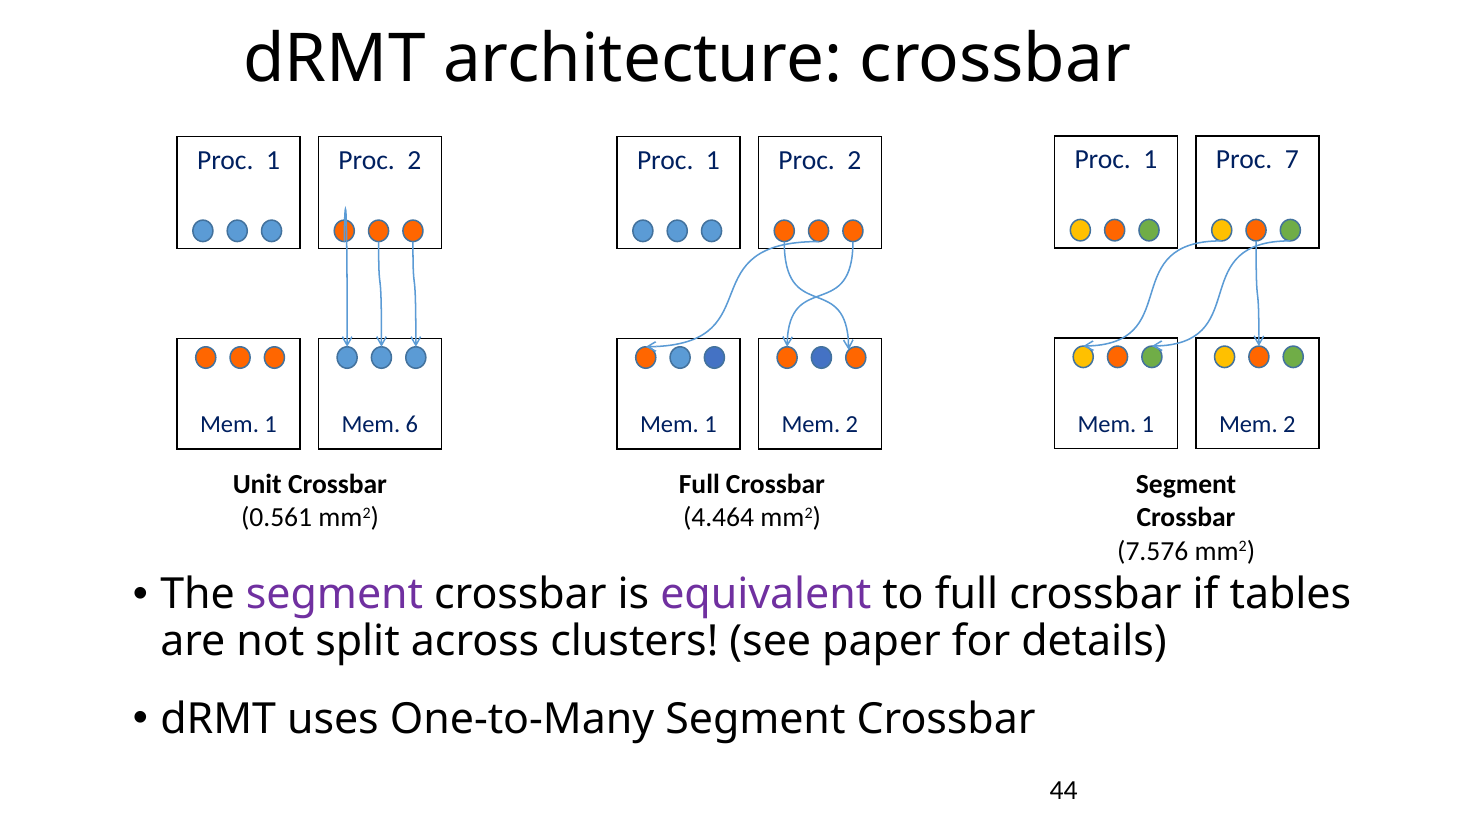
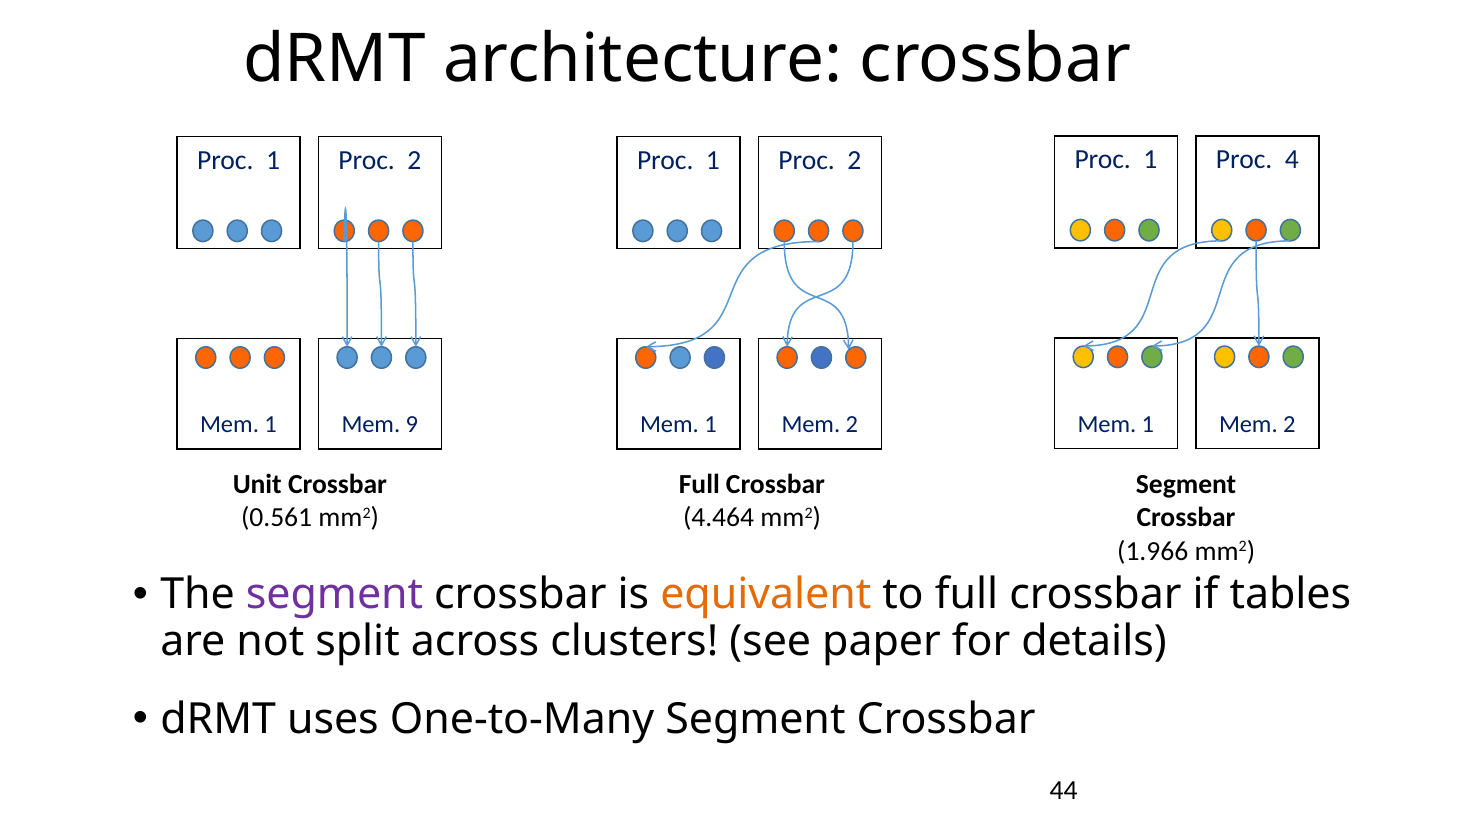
7: 7 -> 4 (1292, 160)
6: 6 -> 9 (412, 425)
7.576: 7.576 -> 1.966 (1153, 551)
equivalent colour: purple -> orange (766, 595)
